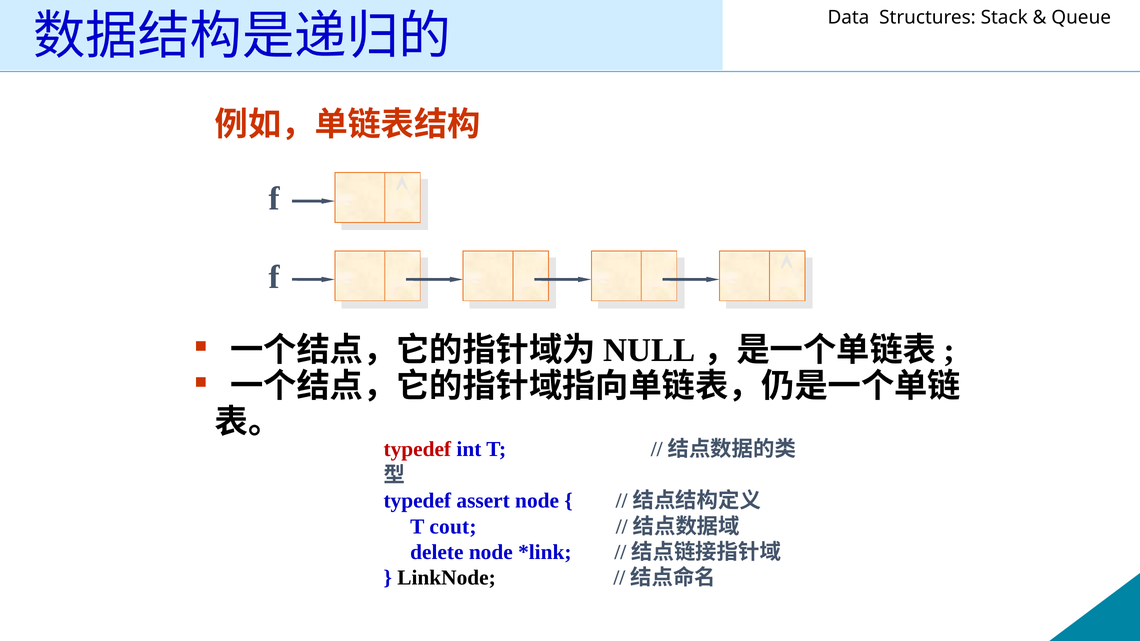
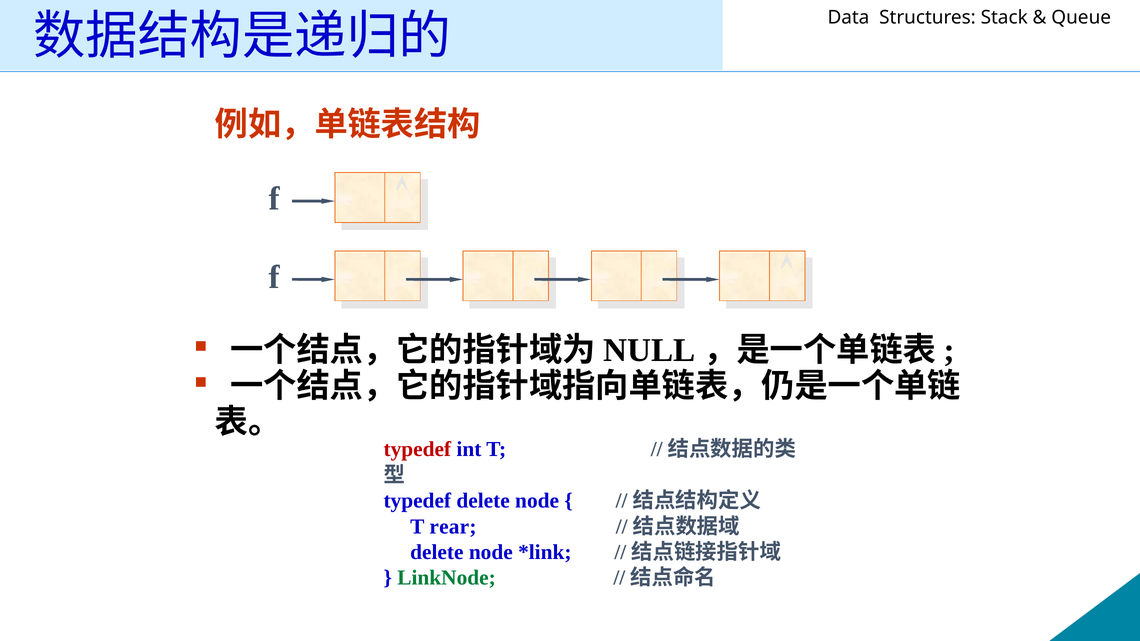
typedef assert: assert -> delete (483, 501)
cout: cout -> rear (453, 527)
LinkNode colour: black -> green (447, 578)
